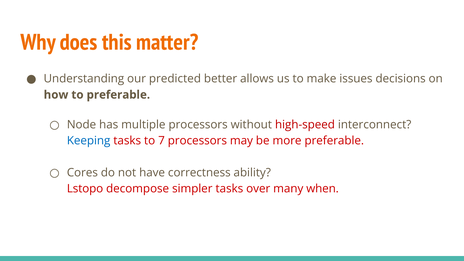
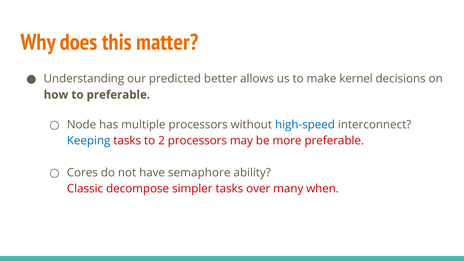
issues: issues -> kernel (356, 79)
high-speed colour: red -> blue (305, 125)
7: 7 -> 2 (161, 141)
correctness: correctness -> semaphore (199, 173)
Lstopo: Lstopo -> Classic (85, 189)
